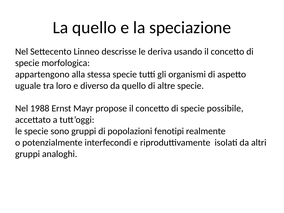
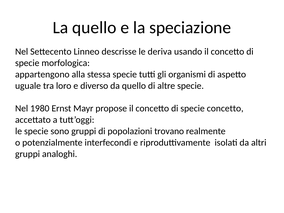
1988: 1988 -> 1980 (40, 108)
specie possibile: possibile -> concetto (225, 108)
fenotipi: fenotipi -> trovano (169, 131)
